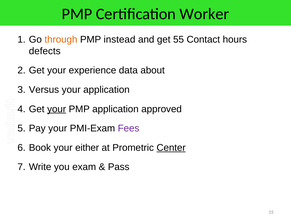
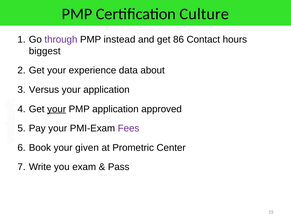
Worker: Worker -> Culture (204, 14)
through colour: orange -> purple (61, 39)
55: 55 -> 86 (179, 39)
defects: defects -> biggest (45, 51)
either: either -> given (87, 148)
Center underline: present -> none (171, 148)
